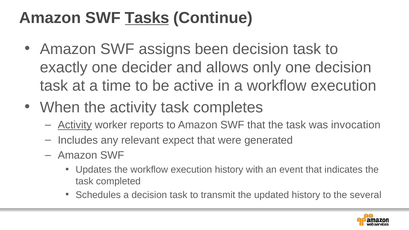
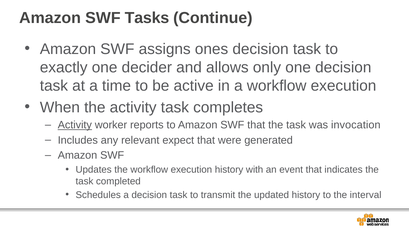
Tasks underline: present -> none (147, 18)
been: been -> ones (212, 49)
several: several -> interval (366, 195)
